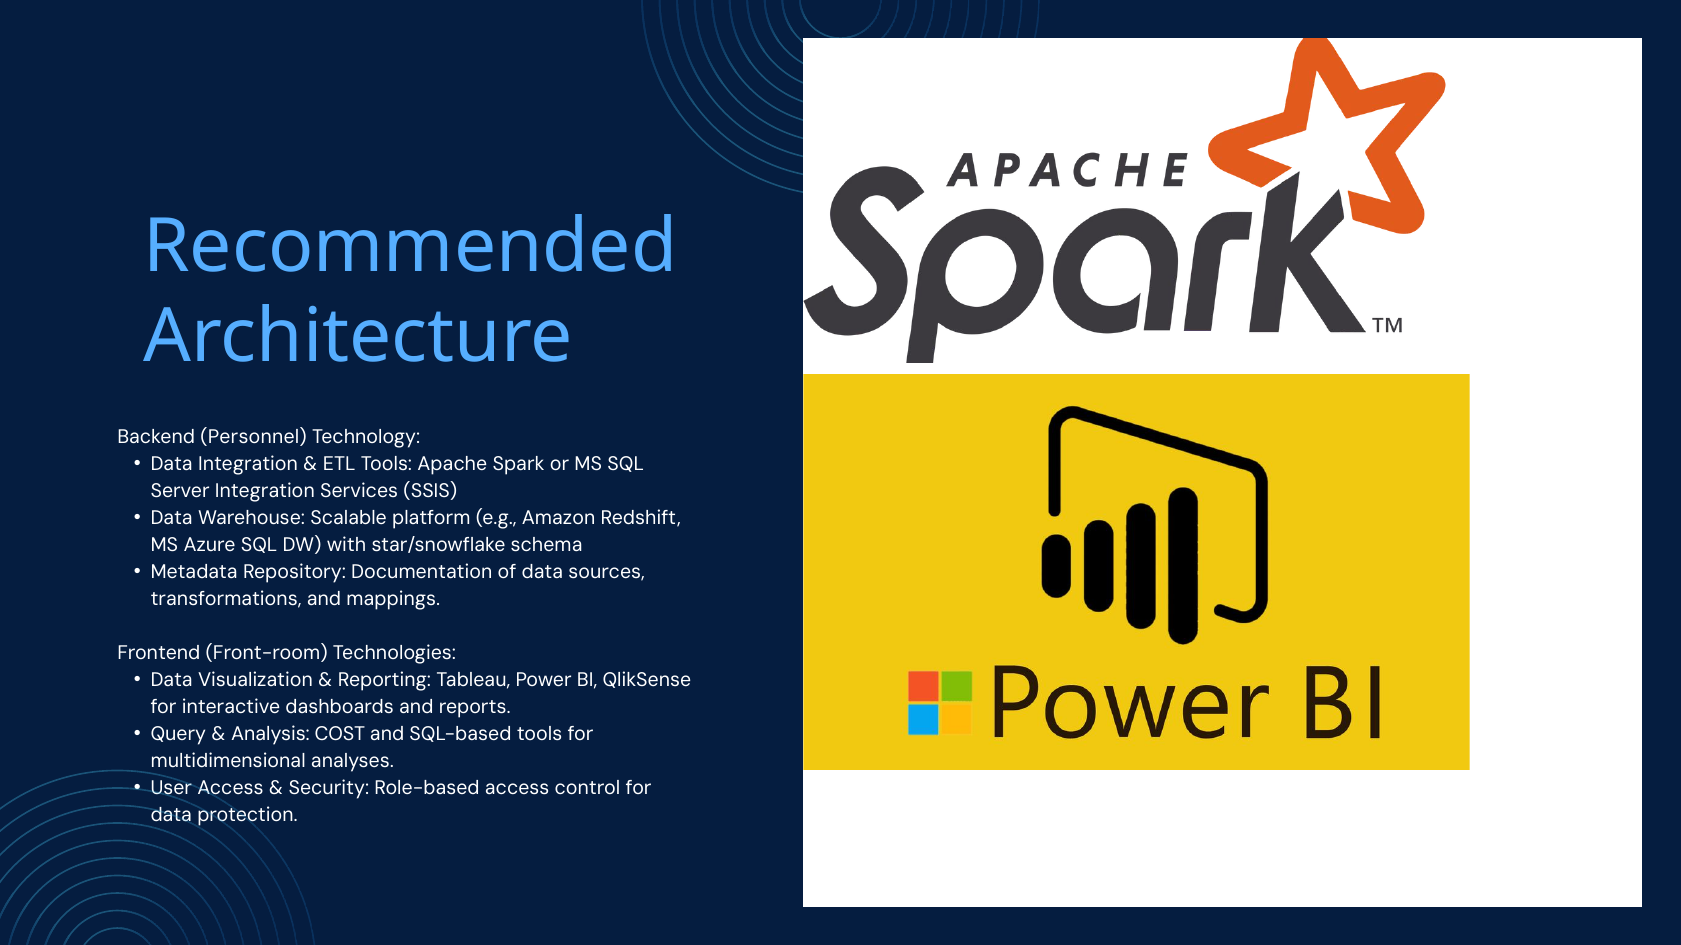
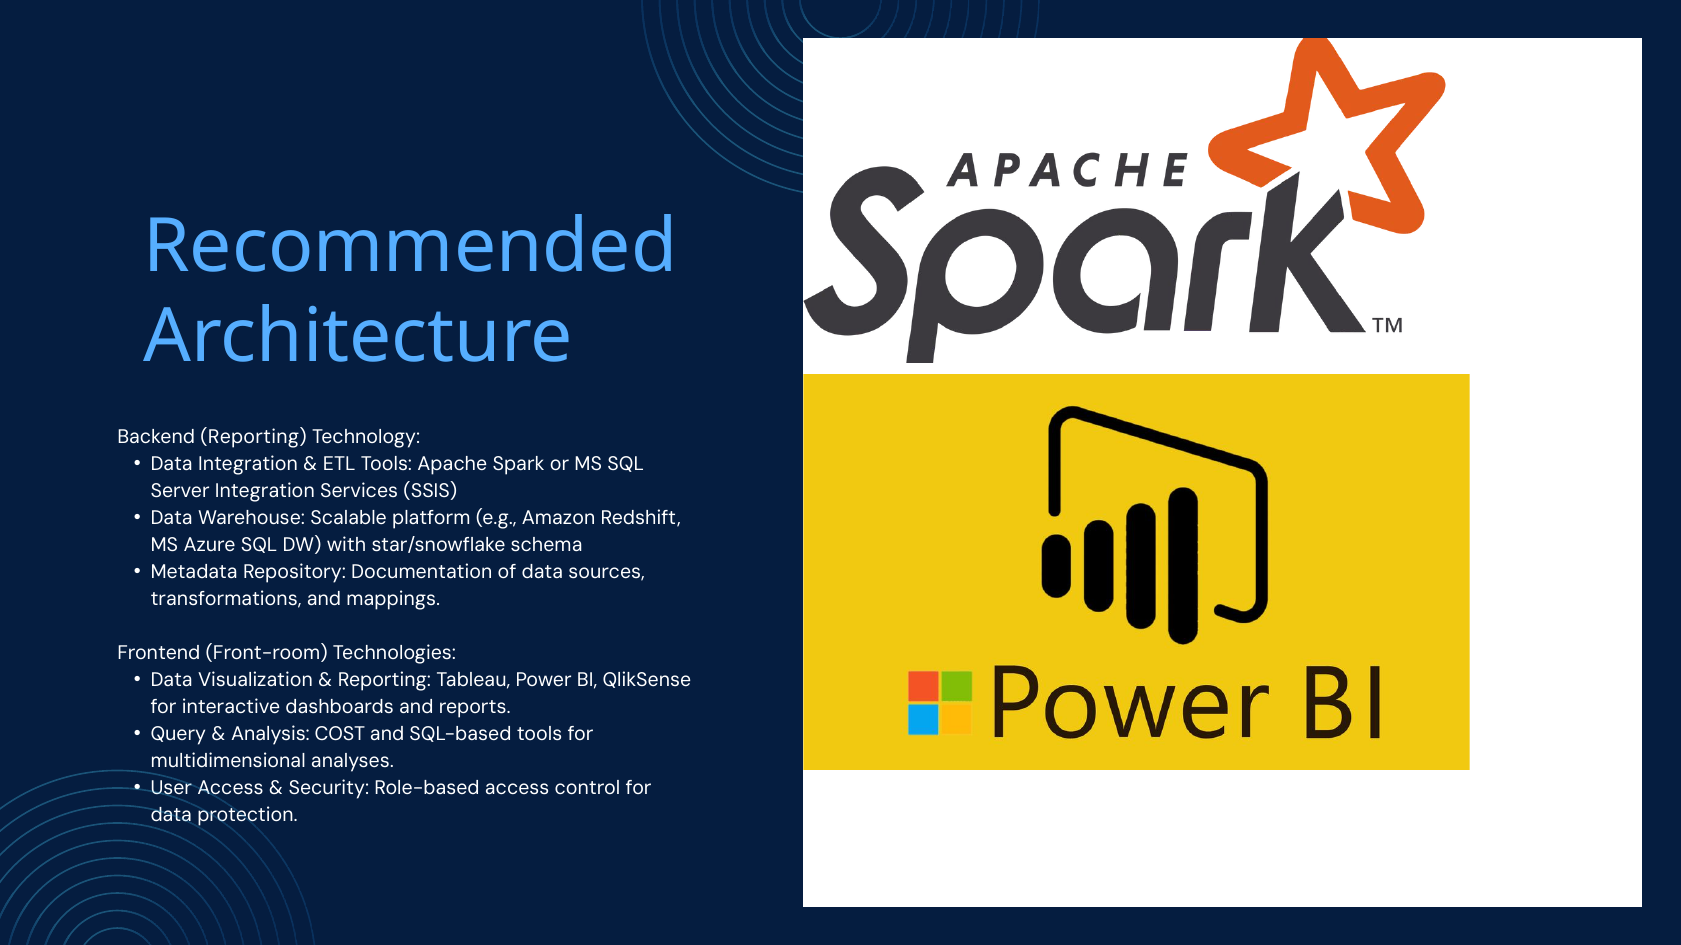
Backend Personnel: Personnel -> Reporting (254, 437)
